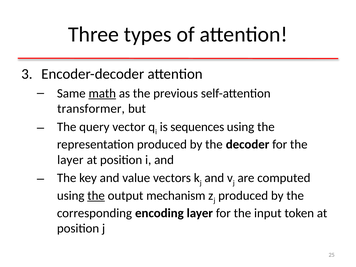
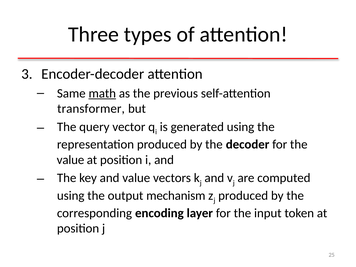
sequences: sequences -> generated (197, 127)
layer: layer -> value (70, 160)
the underline: present -> none (96, 196)
